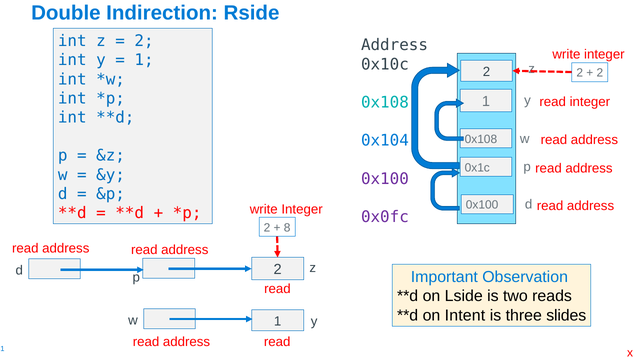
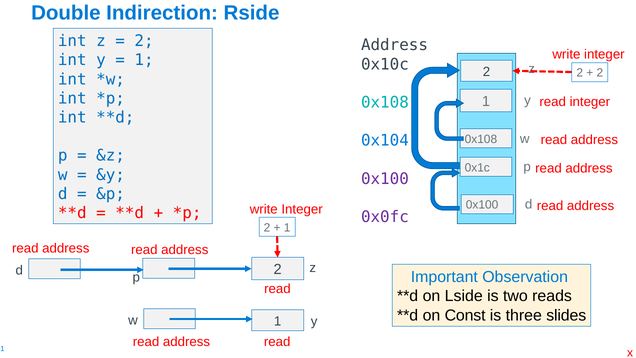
8: 8 -> 1 (287, 228)
Intent: Intent -> Const (465, 315)
